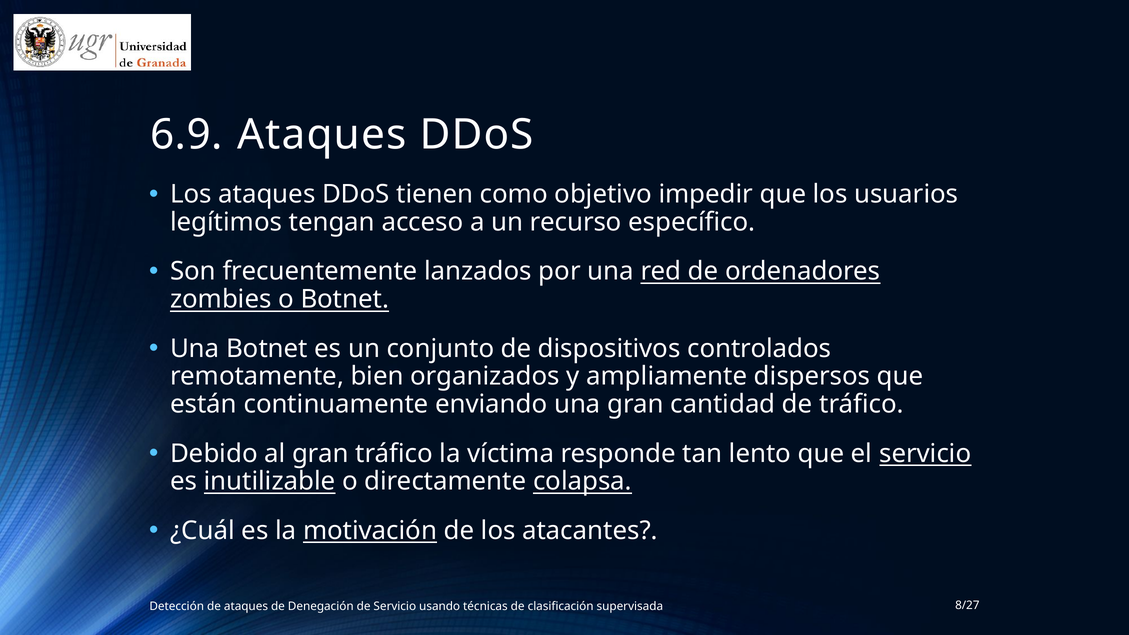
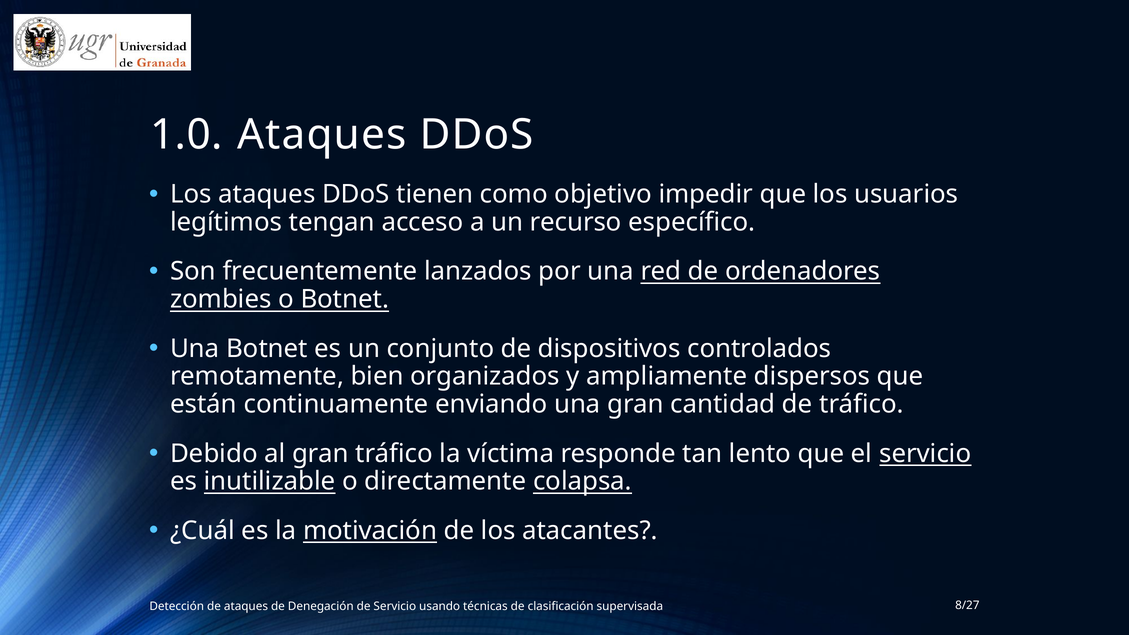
6.9: 6.9 -> 1.0 (187, 135)
